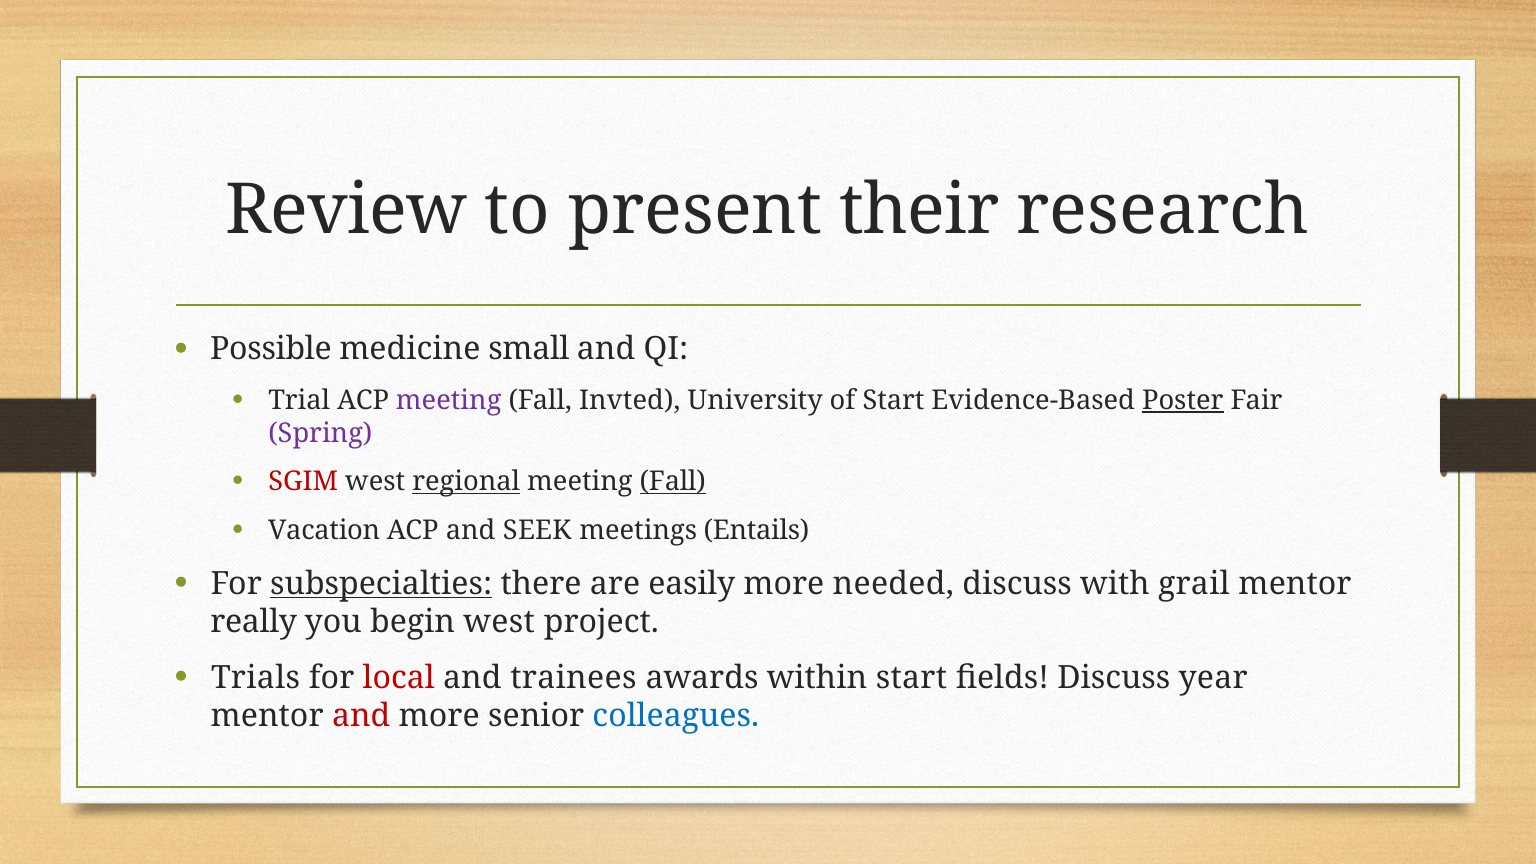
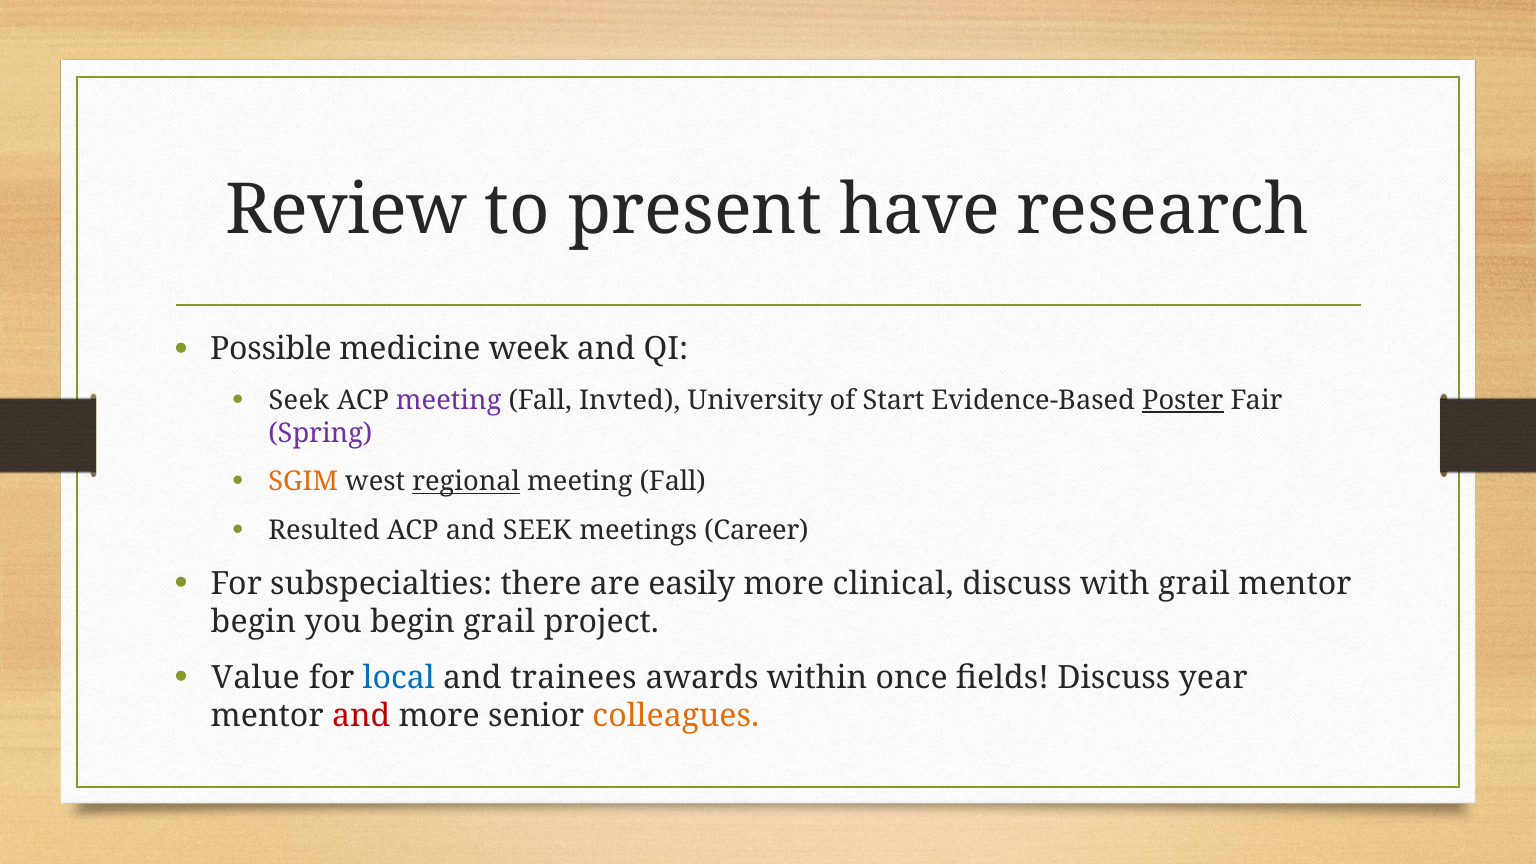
their: their -> have (920, 211)
small: small -> week (529, 349)
Trial: Trial -> Seek (299, 401)
SGIM colour: red -> orange (303, 482)
Fall underline: present -> none (673, 482)
Vacation: Vacation -> Resulted (324, 531)
Entails: Entails -> Career (756, 531)
subspecialties underline: present -> none (381, 584)
needed: needed -> clinical (893, 584)
really: really -> begin (253, 622)
begin west: west -> grail (499, 622)
Trials: Trials -> Value (255, 678)
local colour: red -> blue (399, 678)
within start: start -> once (912, 678)
colleagues colour: blue -> orange (676, 716)
